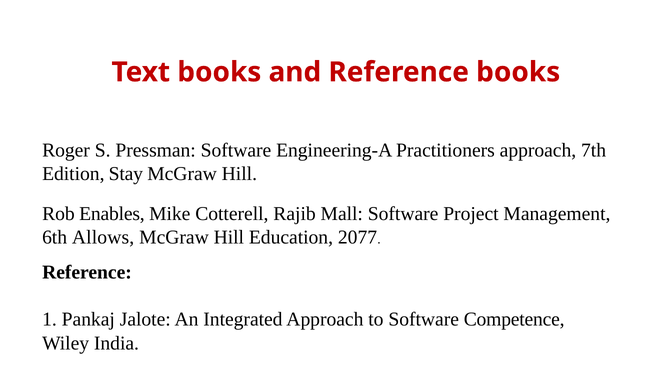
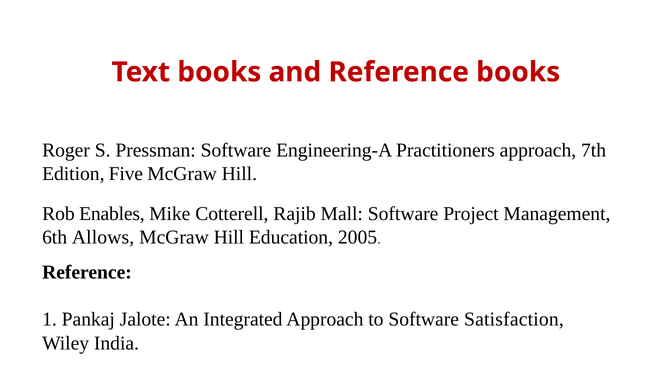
Stay: Stay -> Five (126, 174)
2077: 2077 -> 2005 (358, 237)
Competence: Competence -> Satisfaction (514, 320)
